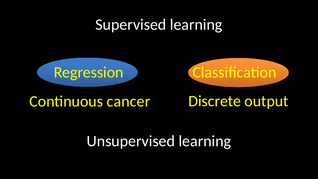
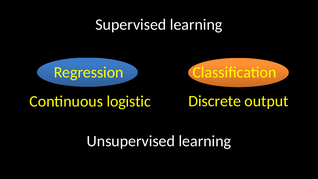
cancer: cancer -> logistic (129, 101)
